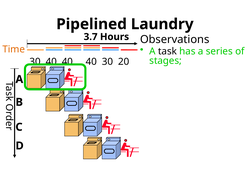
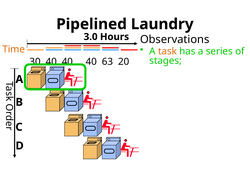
3.7: 3.7 -> 3.0 (91, 37)
task colour: black -> orange (167, 51)
40 30: 30 -> 63 (107, 62)
